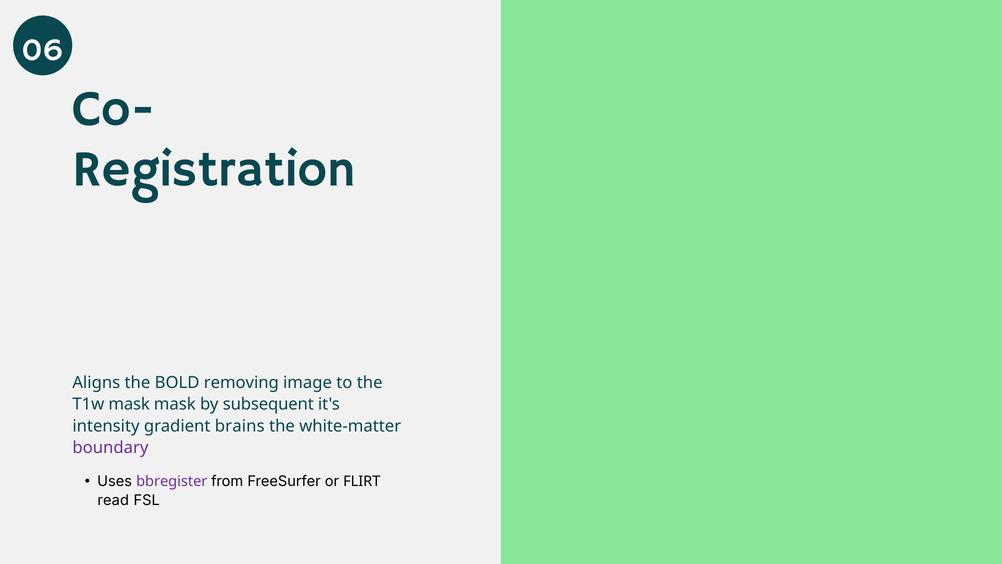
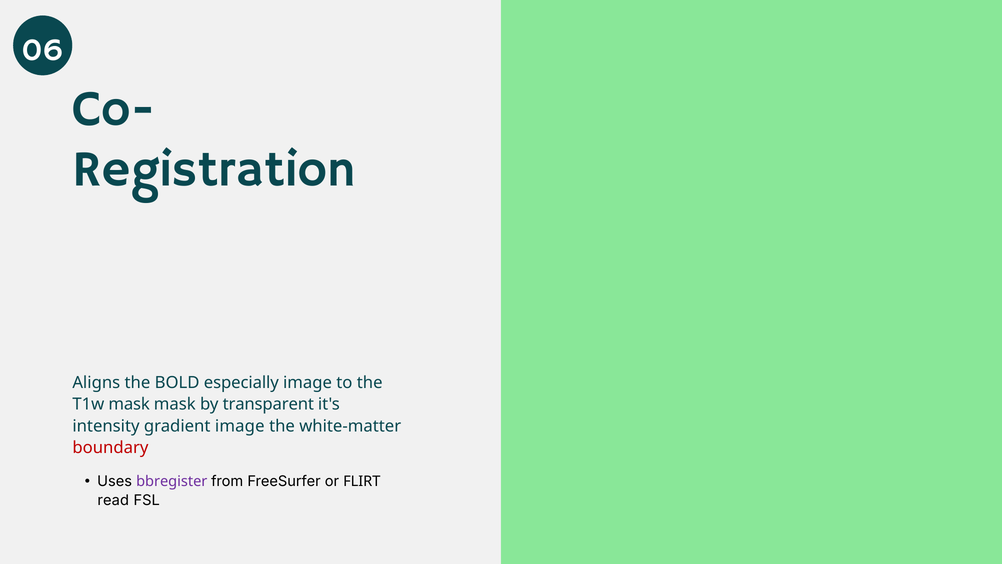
removing: removing -> especially (241, 382)
subsequent: subsequent -> transparent (268, 404)
gradient brains: brains -> image (240, 426)
boundary colour: purple -> red (110, 448)
